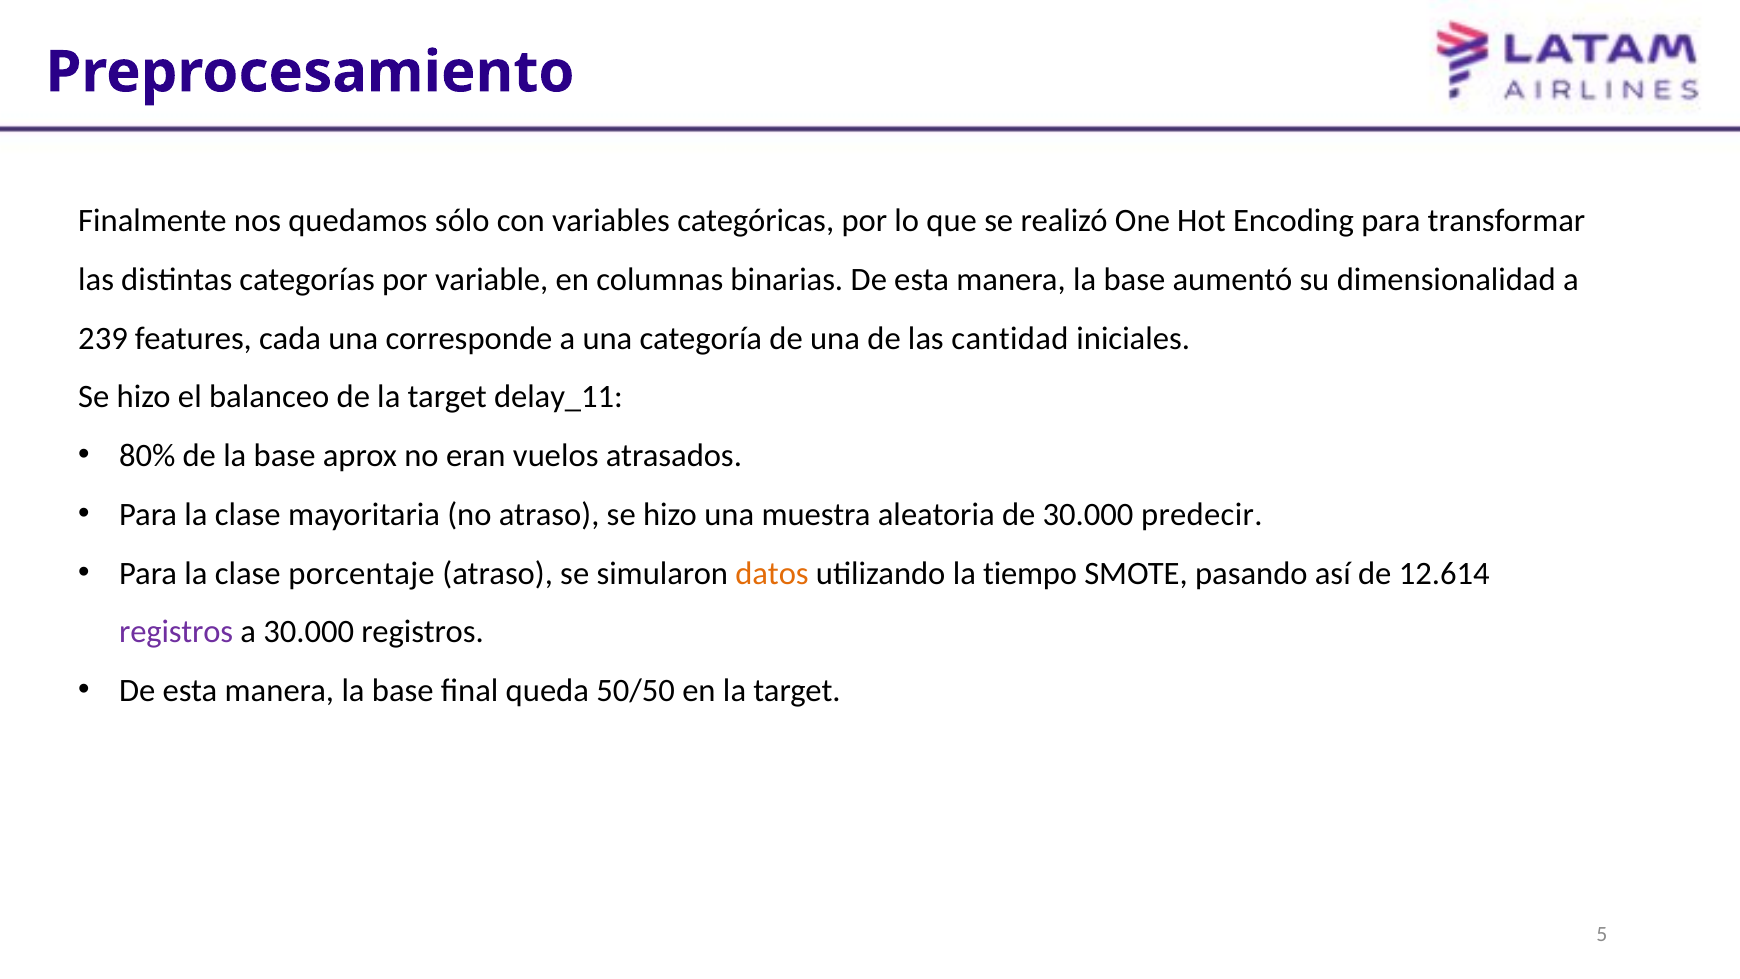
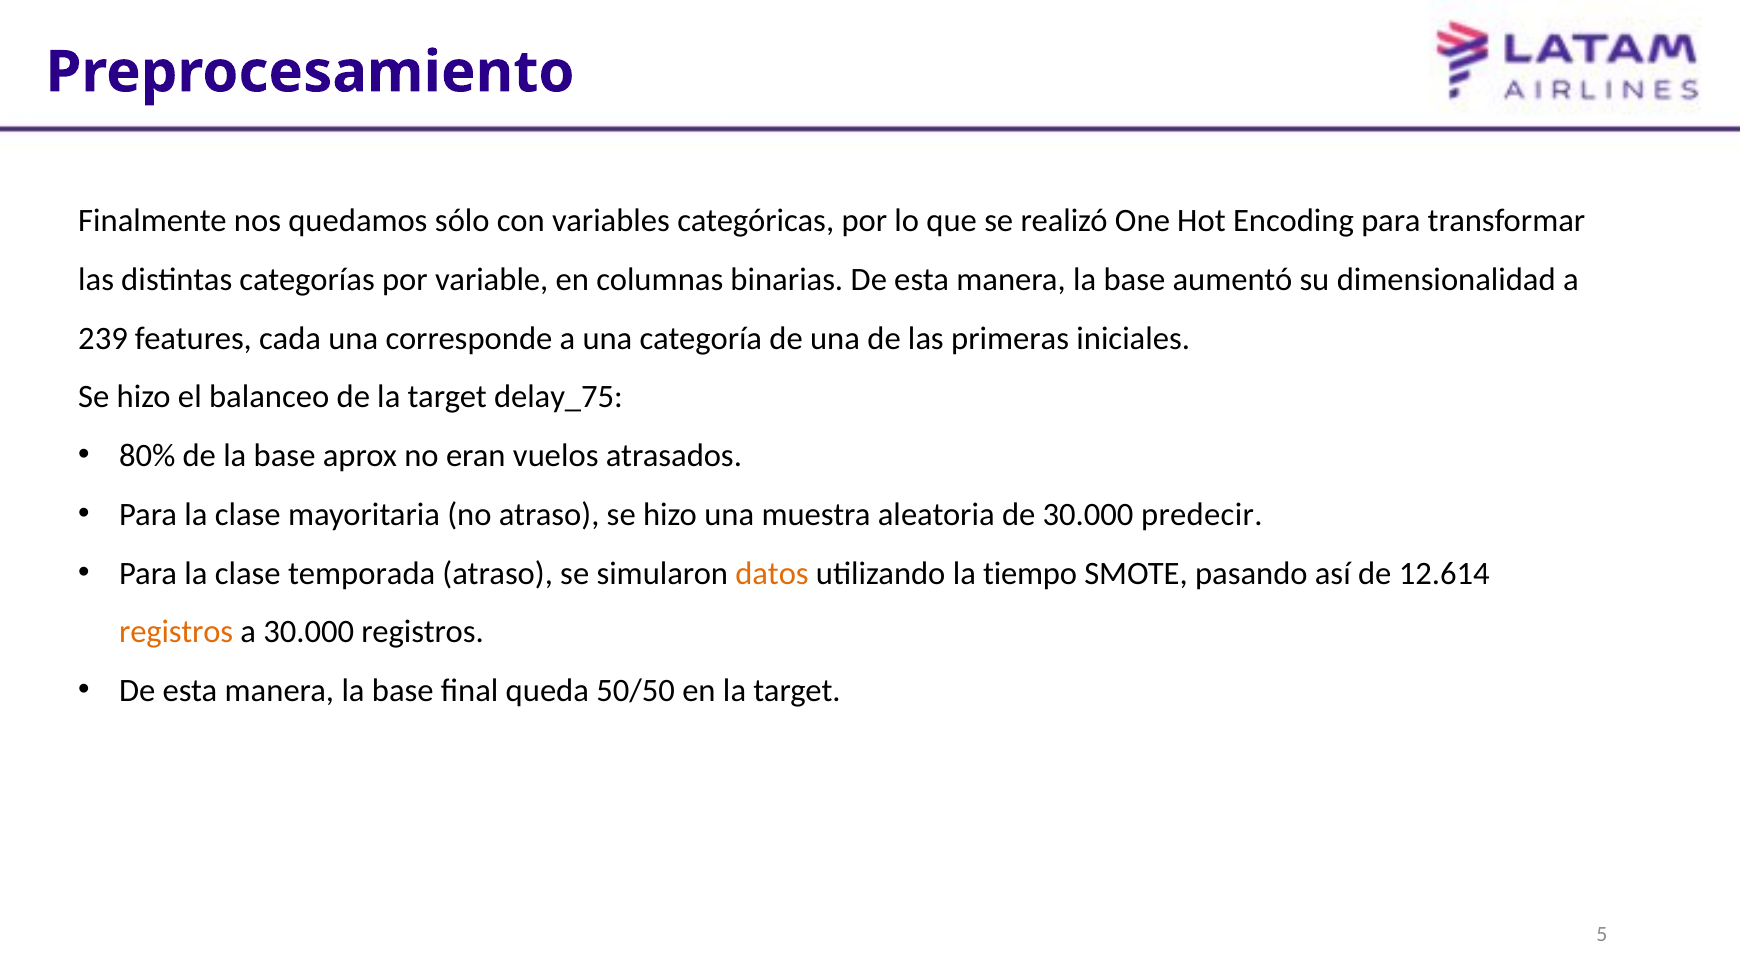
cantidad: cantidad -> primeras (1010, 338)
delay_11: delay_11 -> delay_75 (558, 397)
porcentaje: porcentaje -> temporada (362, 573)
registros colour: purple -> orange (176, 632)
